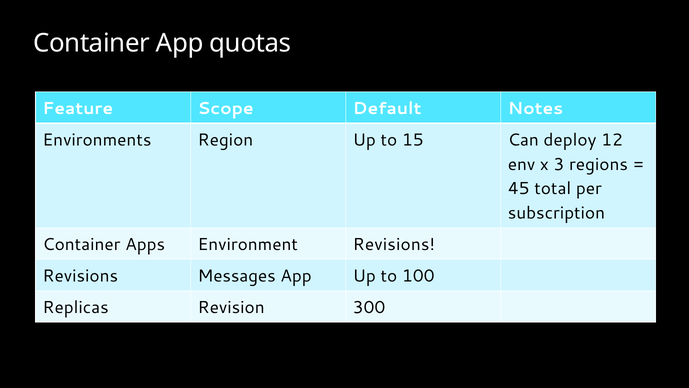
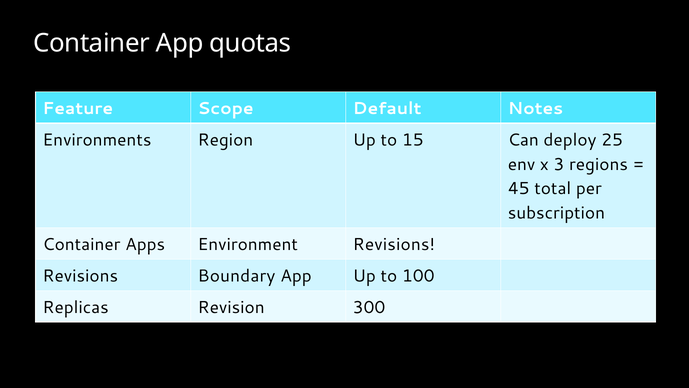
12: 12 -> 25 (612, 140)
Messages: Messages -> Boundary (236, 276)
